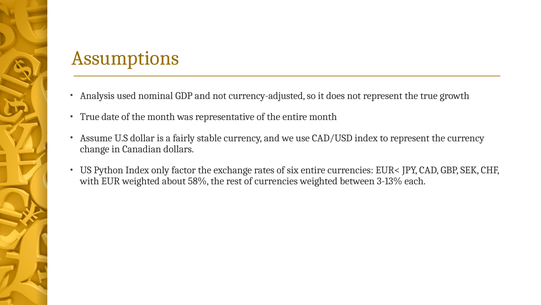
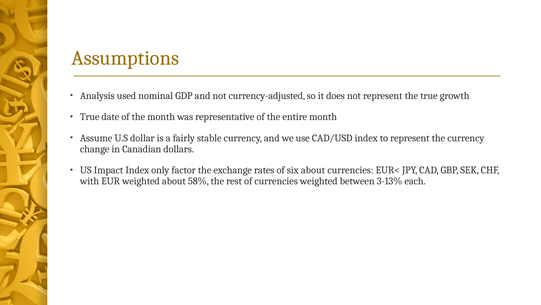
Python: Python -> Impact (108, 170)
six entire: entire -> about (313, 170)
